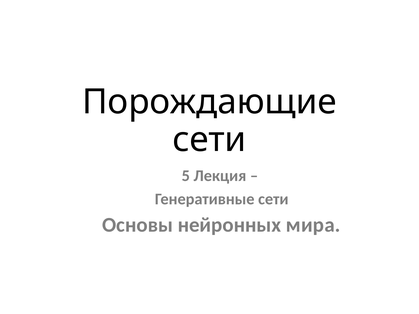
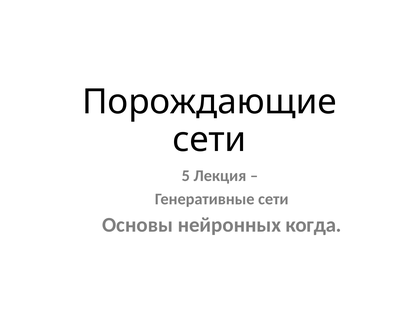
мира: мира -> когда (313, 225)
